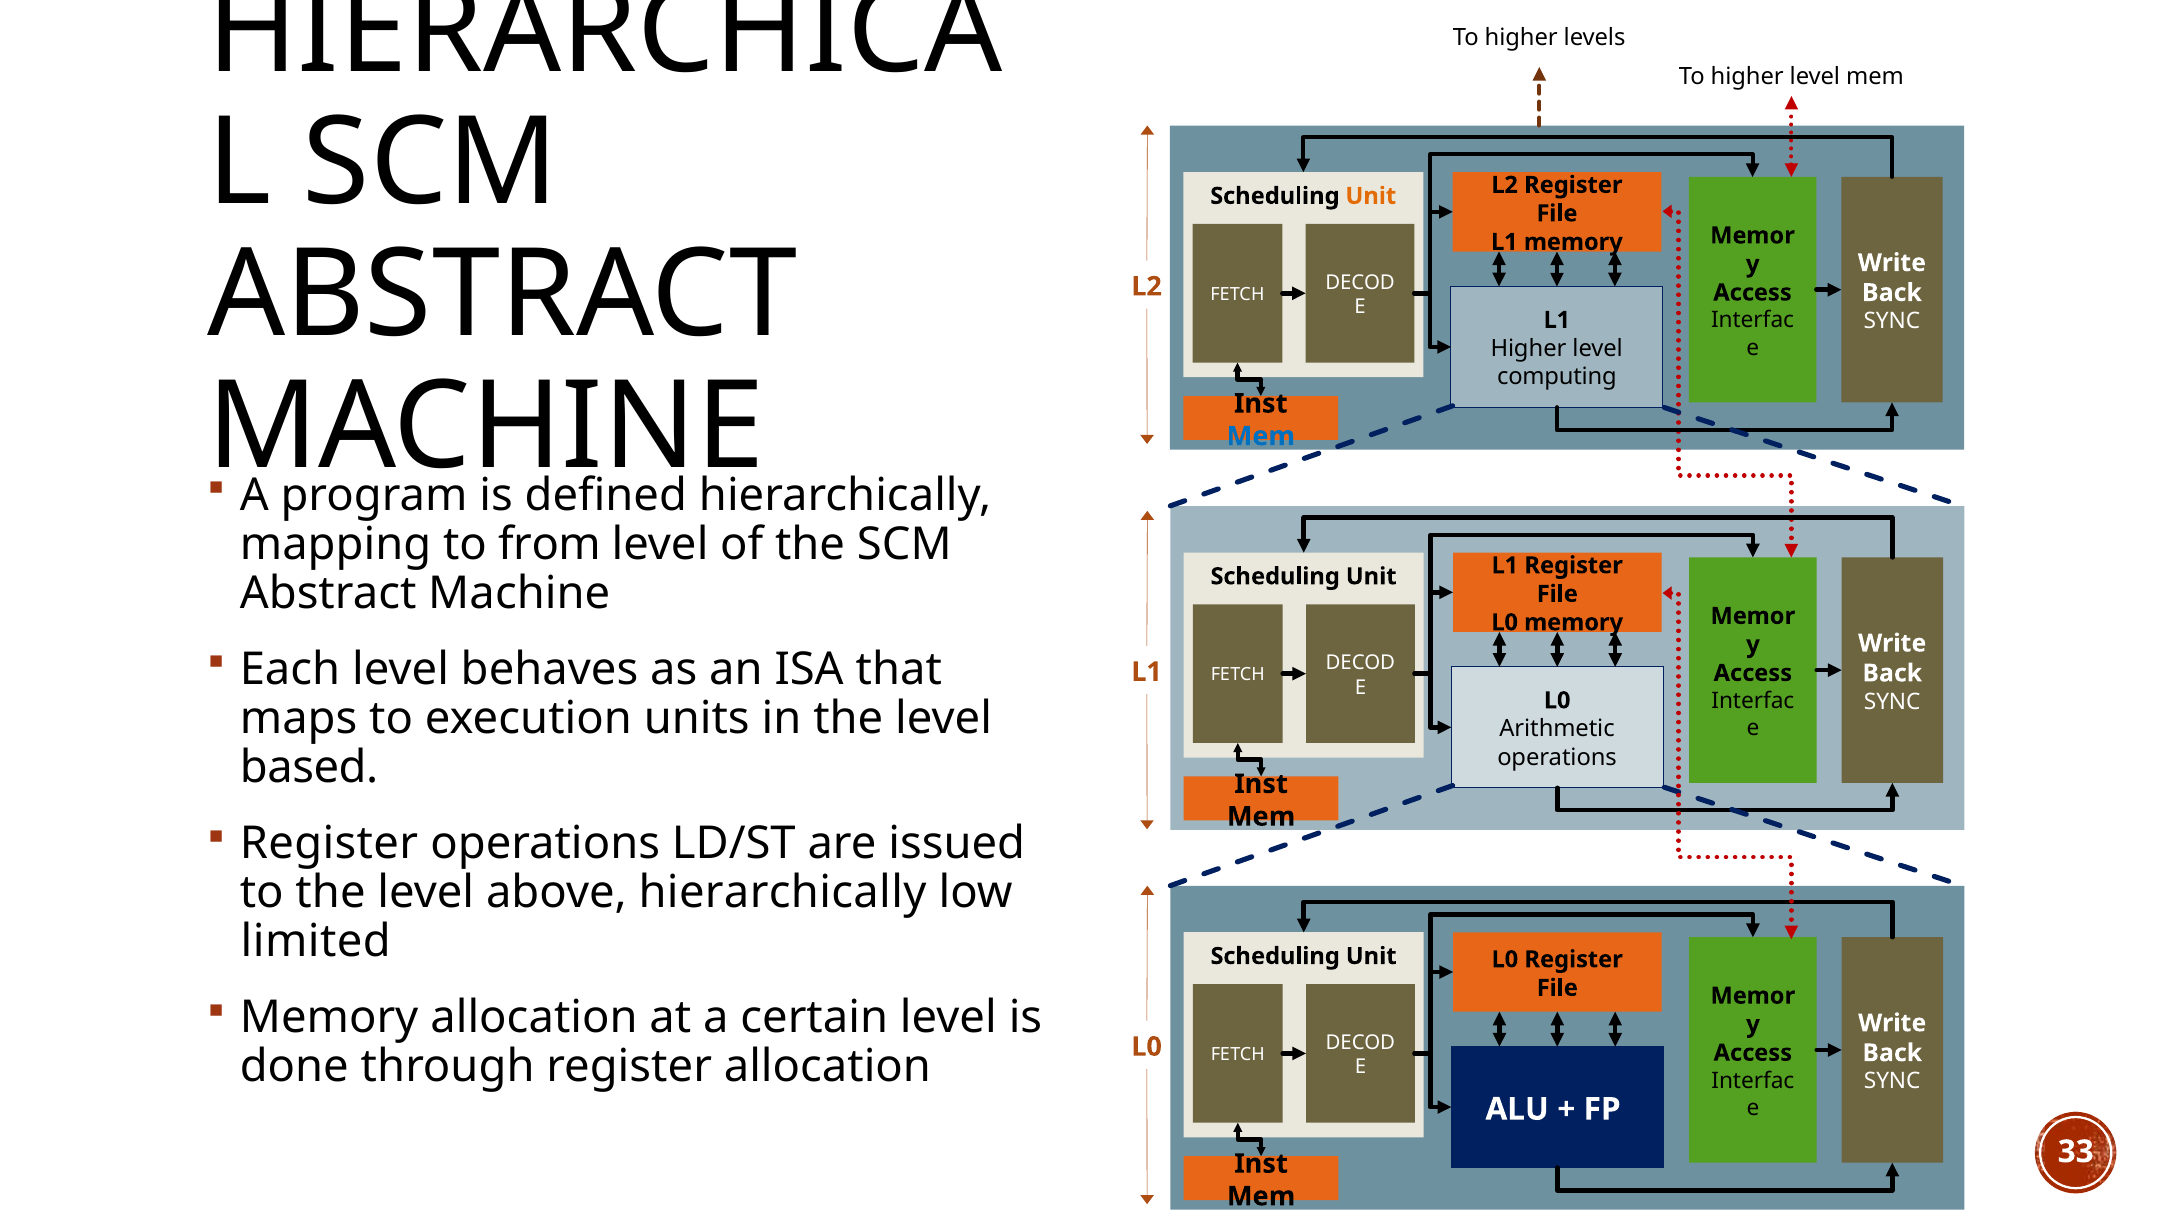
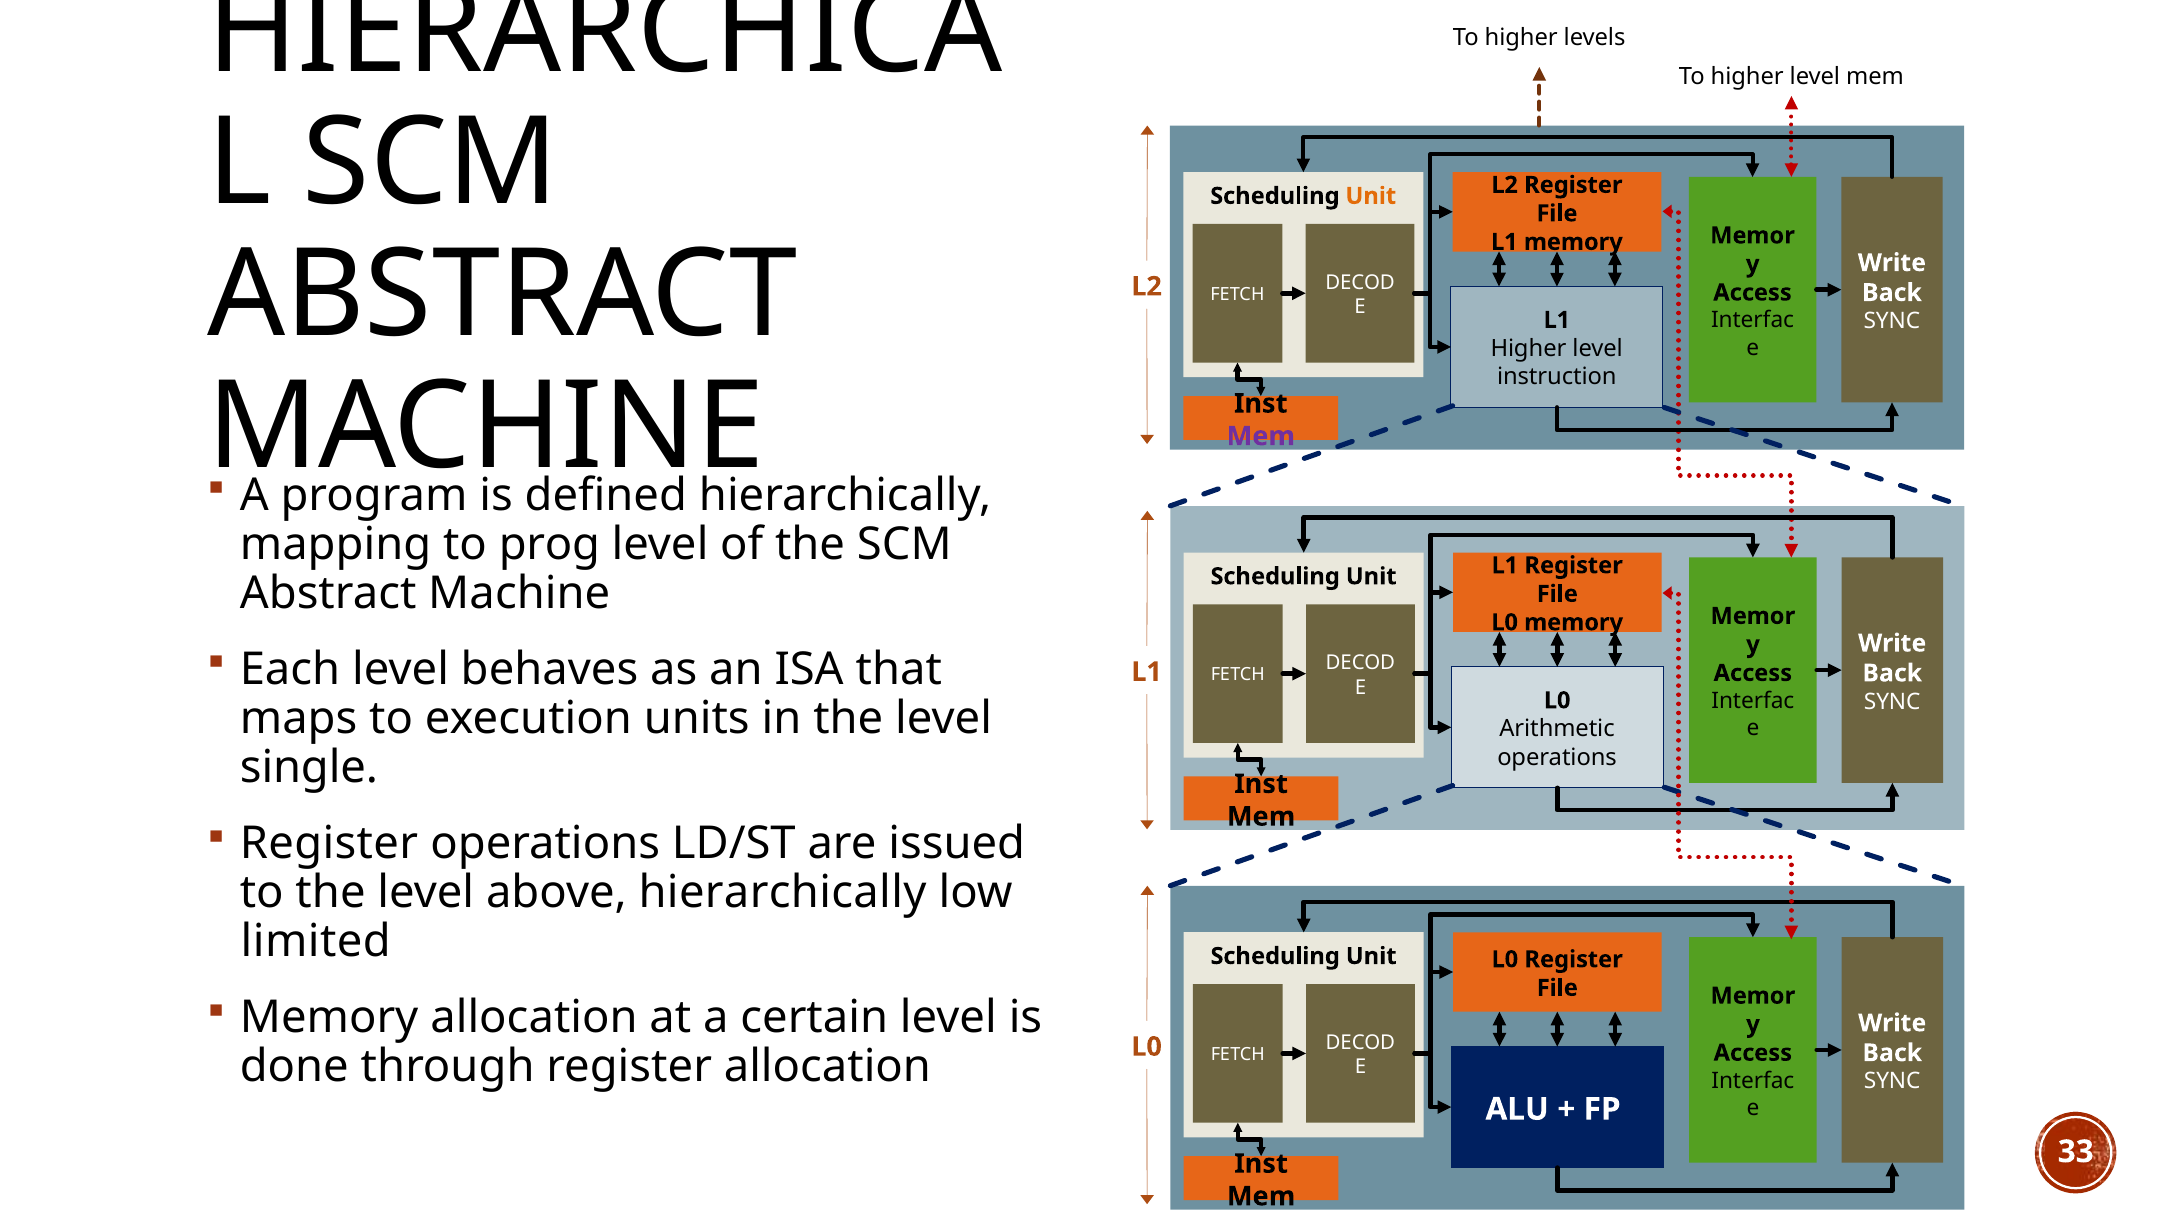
computing: computing -> instruction (1557, 377)
Mem colour: blue -> purple (1261, 436)
from: from -> prog (549, 544)
based: based -> single (309, 767)
